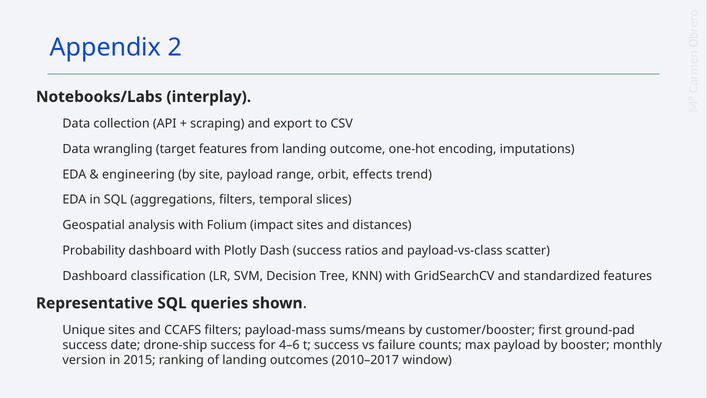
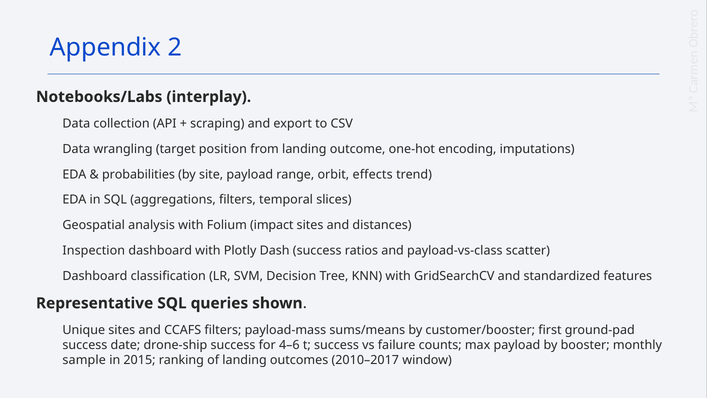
target features: features -> position (223, 149)
engineering: engineering -> probabilities (138, 174)
Probability: Probability -> Inspection (94, 250)
version: version -> sample (84, 360)
